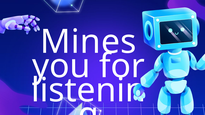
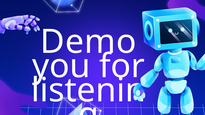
Mines: Mines -> Demo (88, 42)
